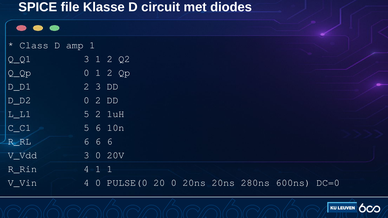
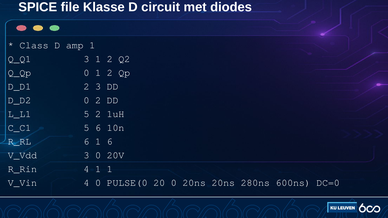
R_RL 6 6: 6 -> 1 (98, 142)
